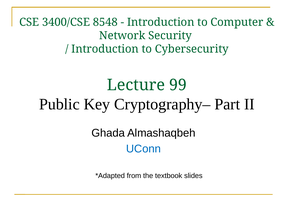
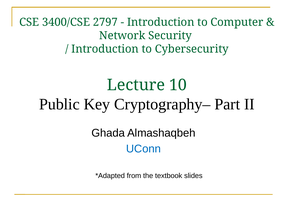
8548: 8548 -> 2797 (105, 22)
99: 99 -> 10 (178, 85)
